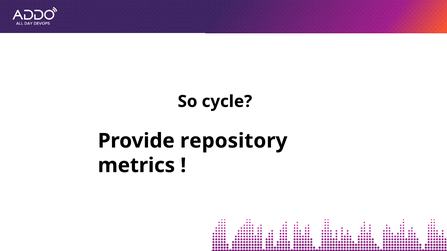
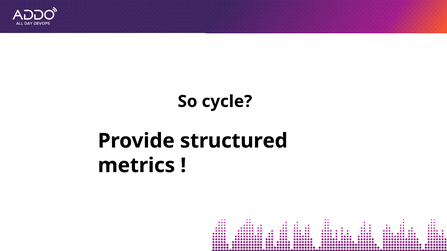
repository: repository -> structured (234, 141)
